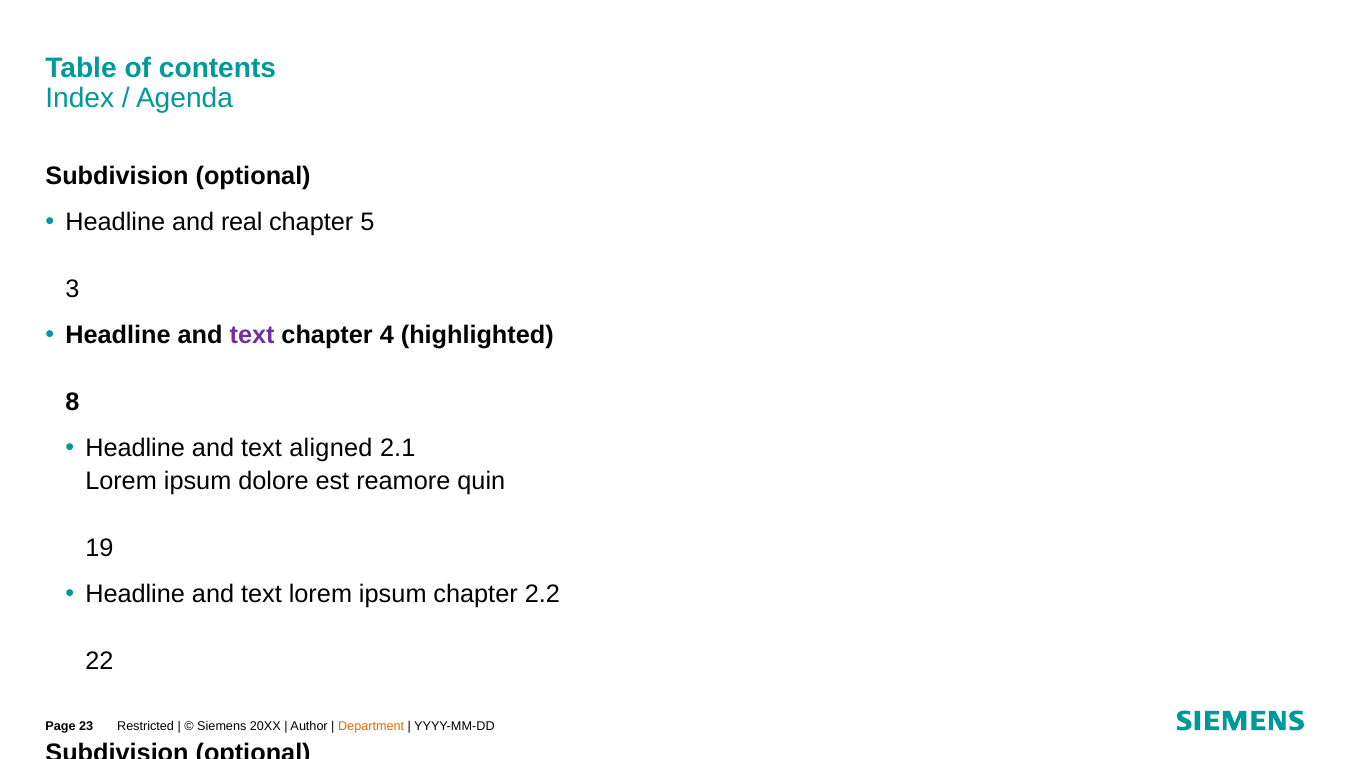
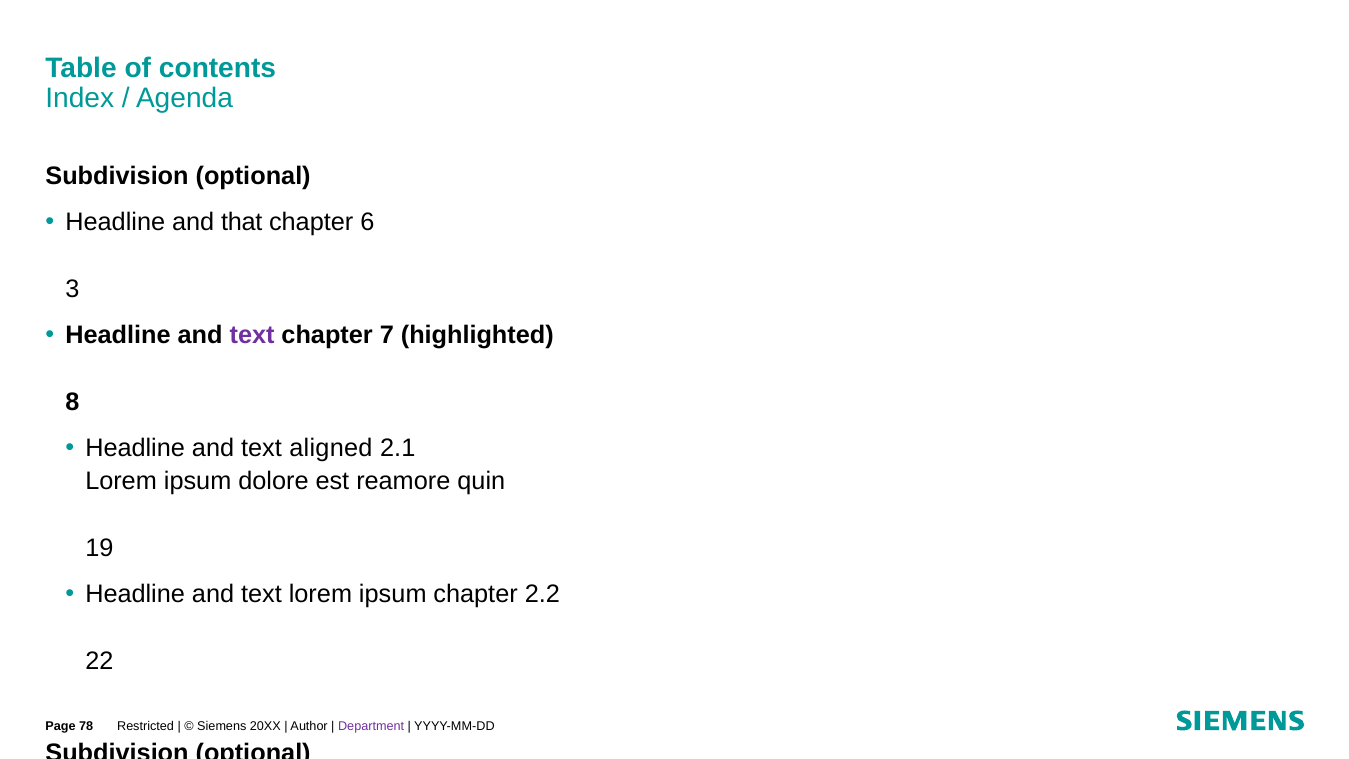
real: real -> that (242, 223)
5: 5 -> 6 (367, 223)
4: 4 -> 7 (387, 335)
23: 23 -> 78 (86, 726)
Department colour: orange -> purple (371, 726)
